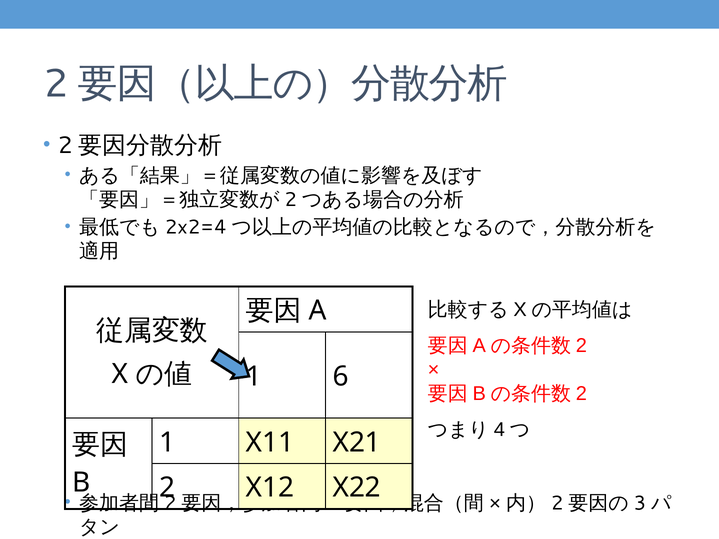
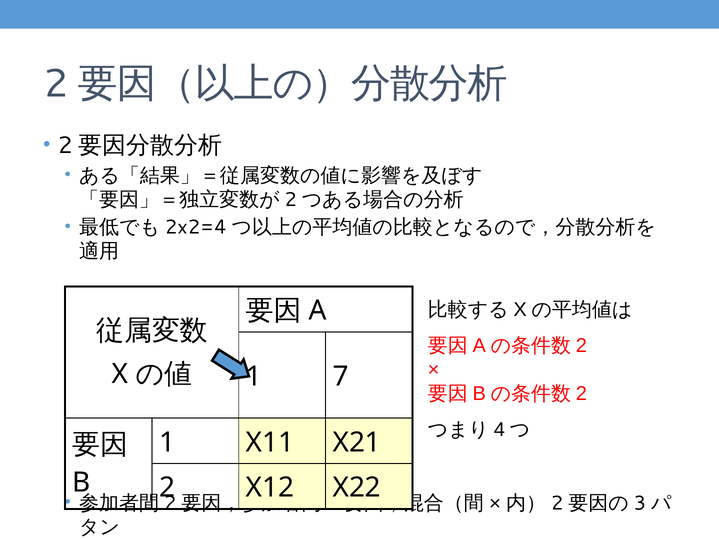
6: 6 -> 7 (341, 377)
